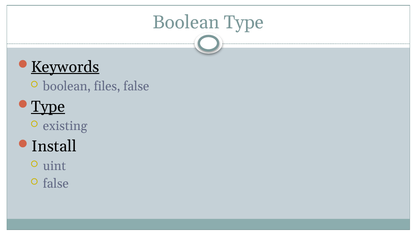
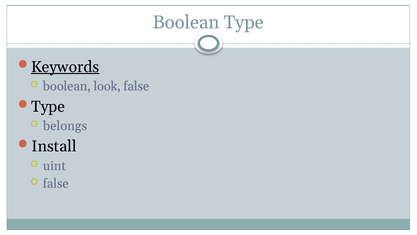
files: files -> look (107, 86)
Type underline: present -> none (48, 106)
existing: existing -> belongs (65, 126)
